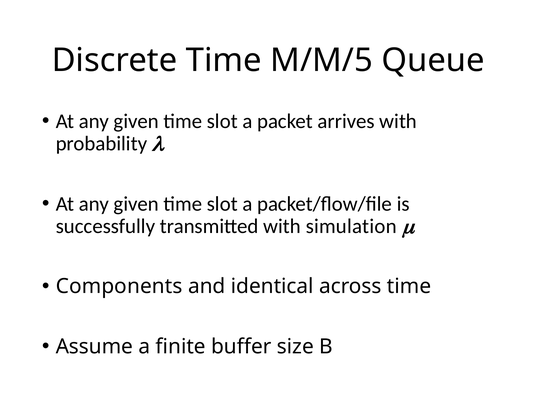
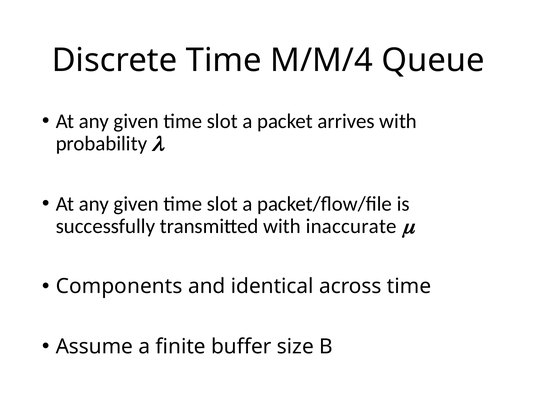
M/M/5: M/M/5 -> M/M/4 (322, 60)
simulation: simulation -> inaccurate (351, 226)
